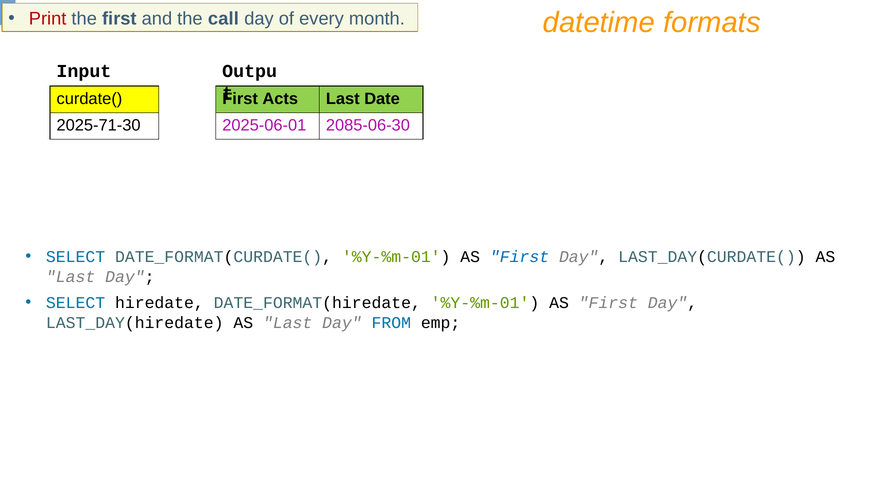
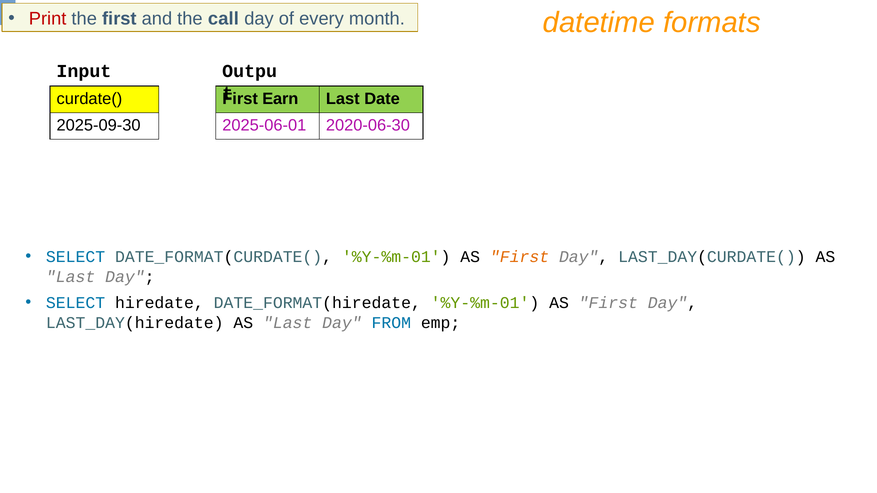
Acts: Acts -> Earn (280, 99)
2025-71-30: 2025-71-30 -> 2025-09-30 (99, 126)
2085-06-30: 2085-06-30 -> 2020-06-30 (368, 126)
First colour: blue -> orange (520, 257)
